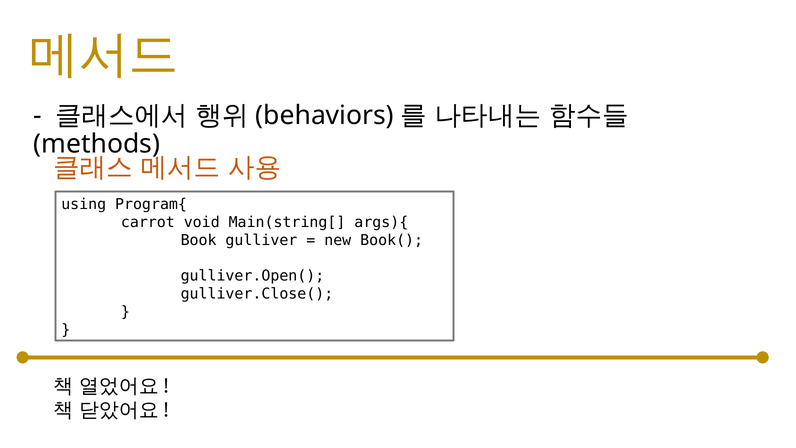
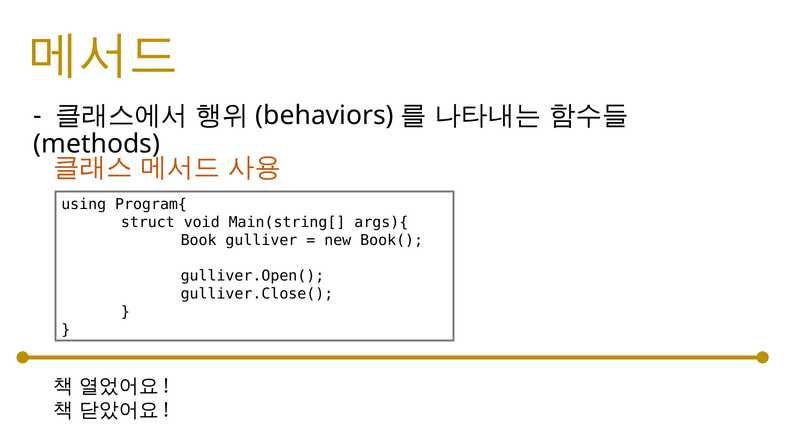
carrot: carrot -> struct (148, 222)
